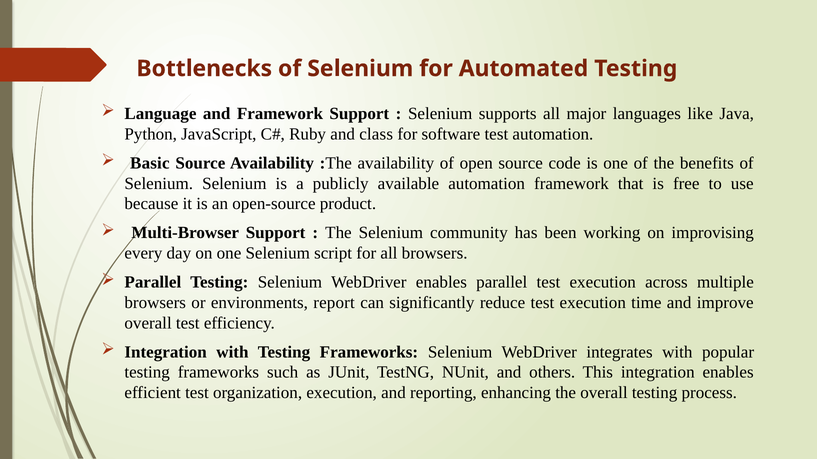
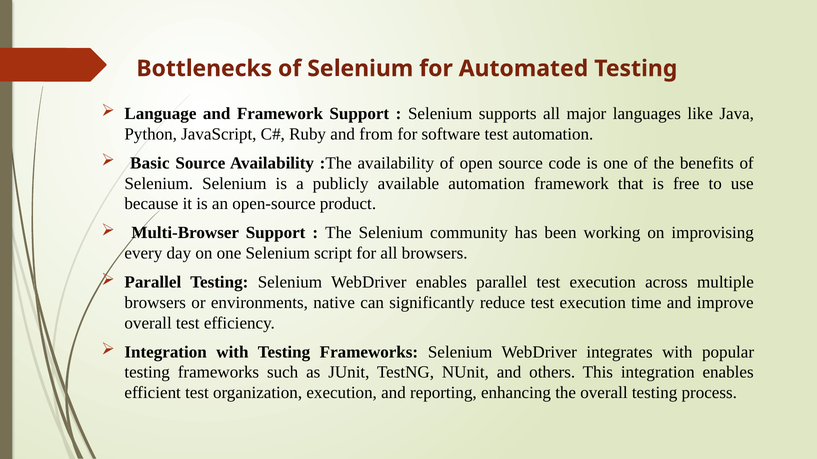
class: class -> from (376, 134)
report: report -> native (334, 303)
